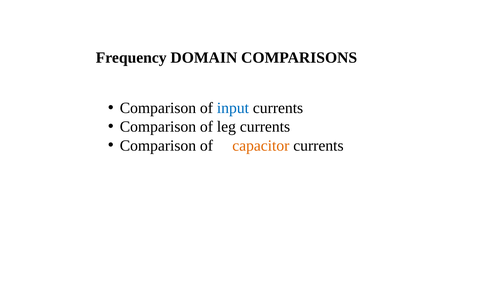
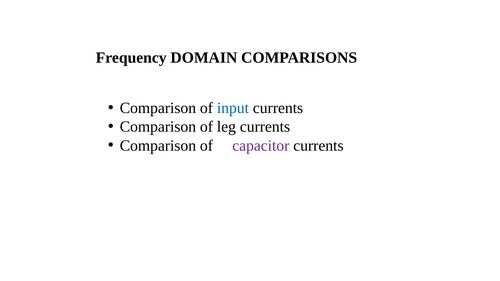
capacitor colour: orange -> purple (261, 146)
